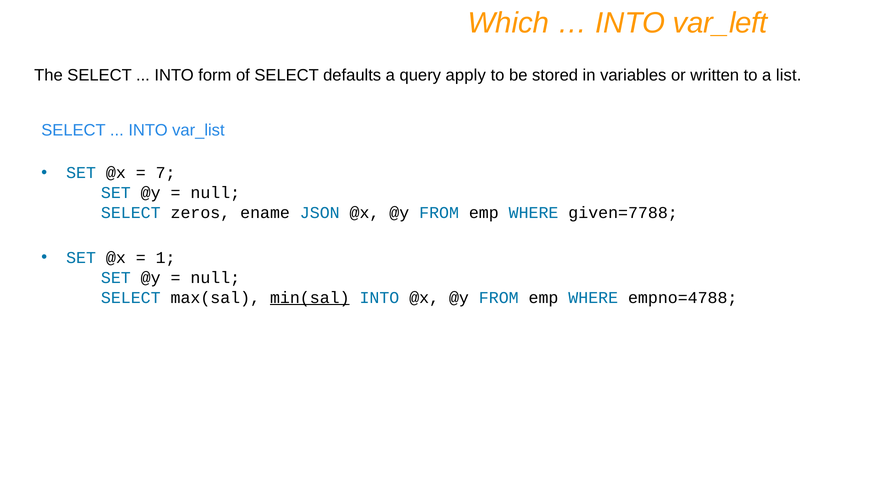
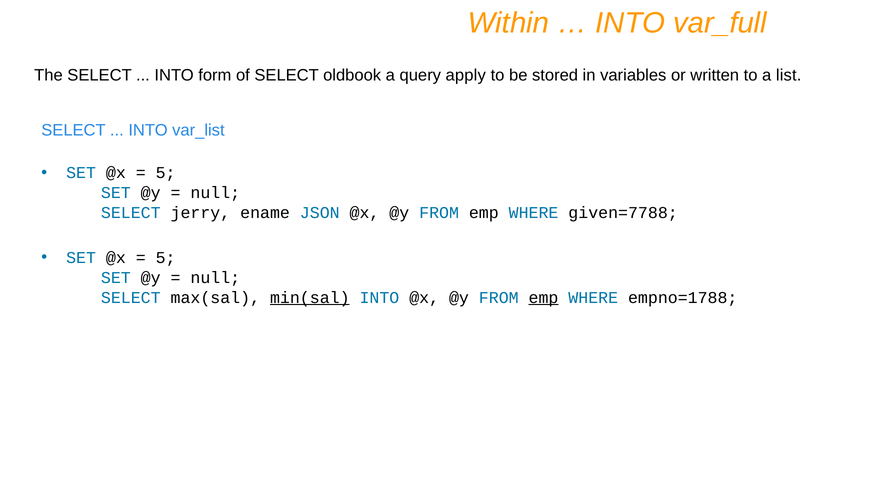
Which: Which -> Within (508, 23)
var_left: var_left -> var_full (720, 23)
defaults: defaults -> oldbook (352, 75)
7: 7 -> 5 (166, 173)
zeros: zeros -> jerry (200, 213)
1: 1 -> 5 (166, 258)
emp underline: none -> present (544, 298)
empno=4788: empno=4788 -> empno=1788 (683, 298)
